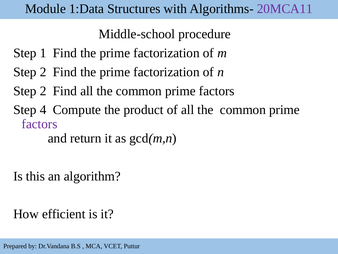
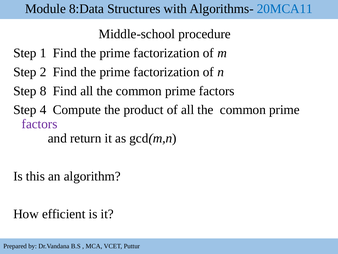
1:Data: 1:Data -> 8:Data (87, 9)
20MCA11 colour: purple -> blue (285, 9)
2: 2 -> 8 (43, 91)
